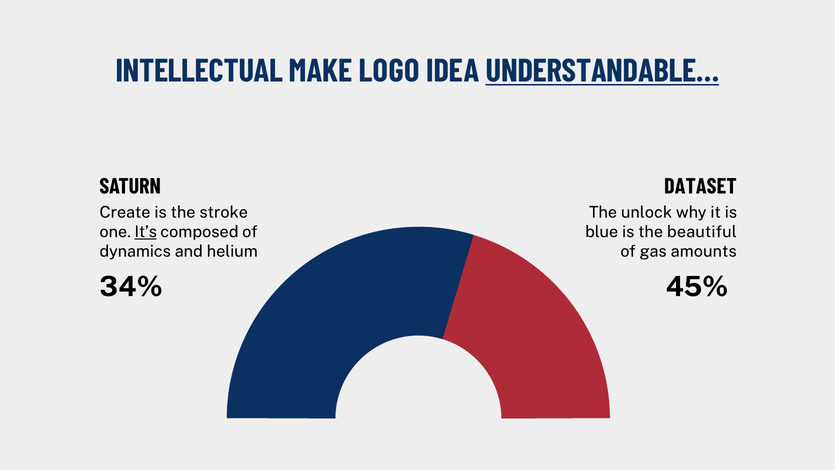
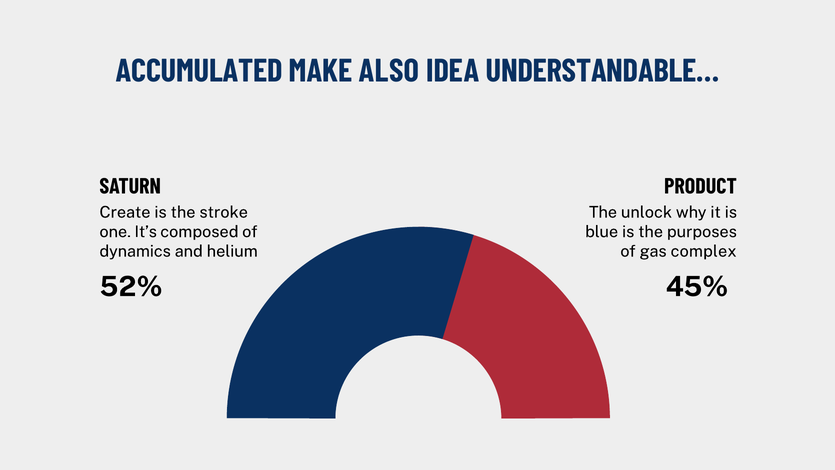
INTELLECTUAL: INTELLECTUAL -> ACCUMULATED (199, 71)
LOGO: LOGO -> ALSO (389, 71)
UNDERSTANDABLE… underline: present -> none (602, 71)
DATASET: DATASET -> PRODUCT (701, 186)
It’s underline: present -> none (146, 232)
beautiful: beautiful -> purposes (702, 232)
amounts: amounts -> complex (704, 251)
34%: 34% -> 52% (131, 287)
